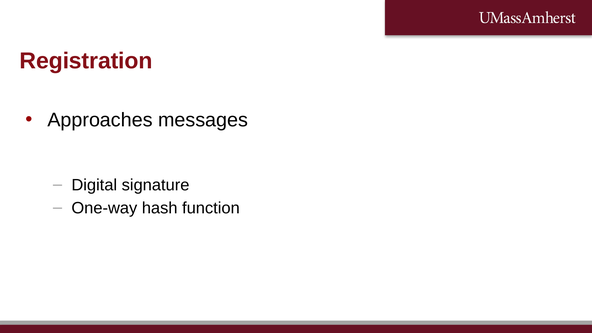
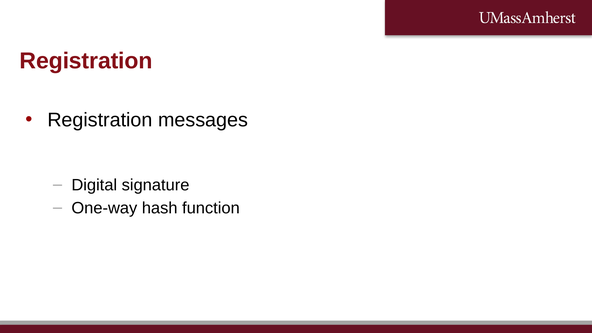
Approaches: Approaches -> Registration (100, 120)
